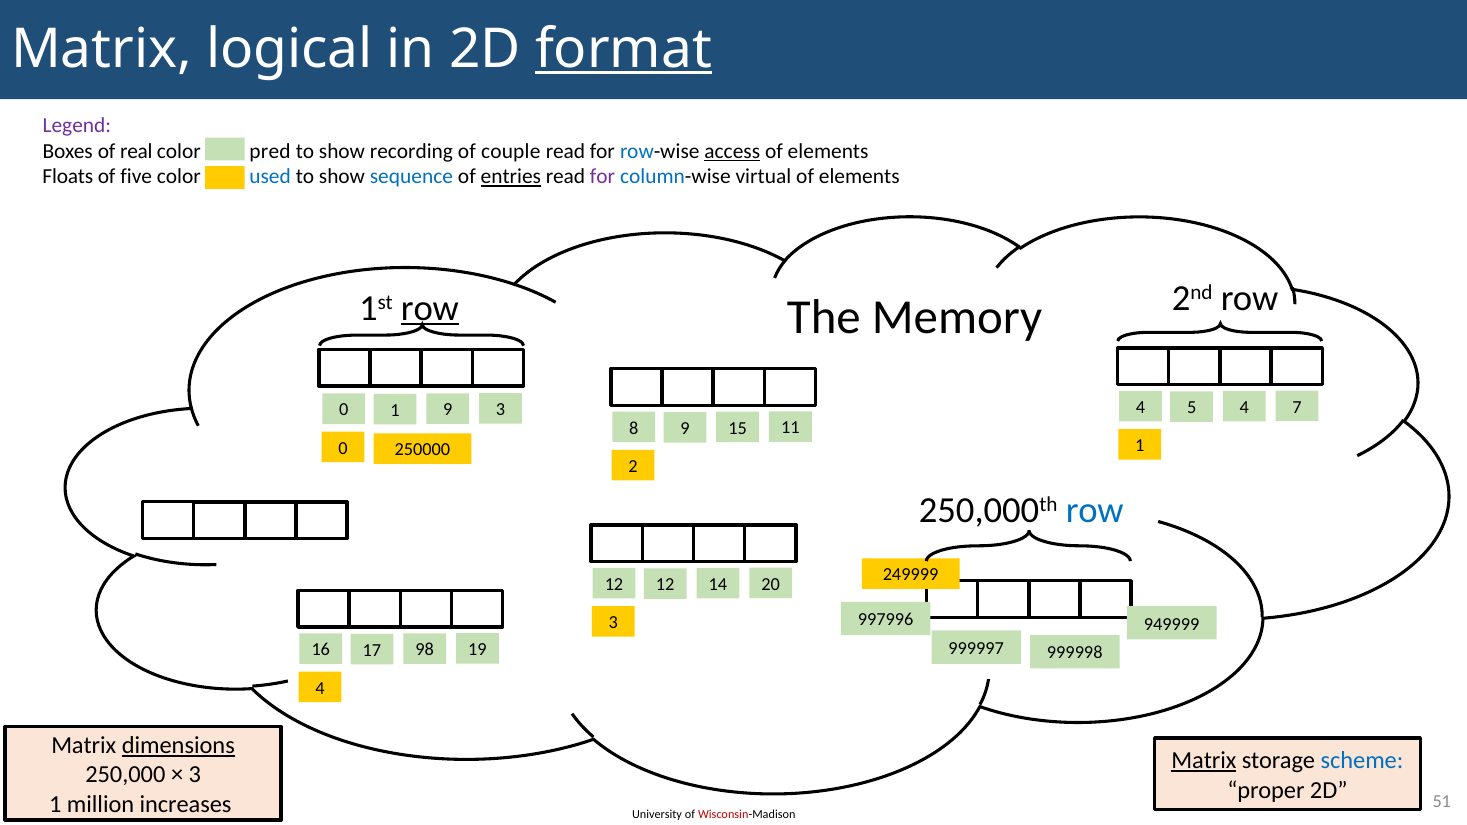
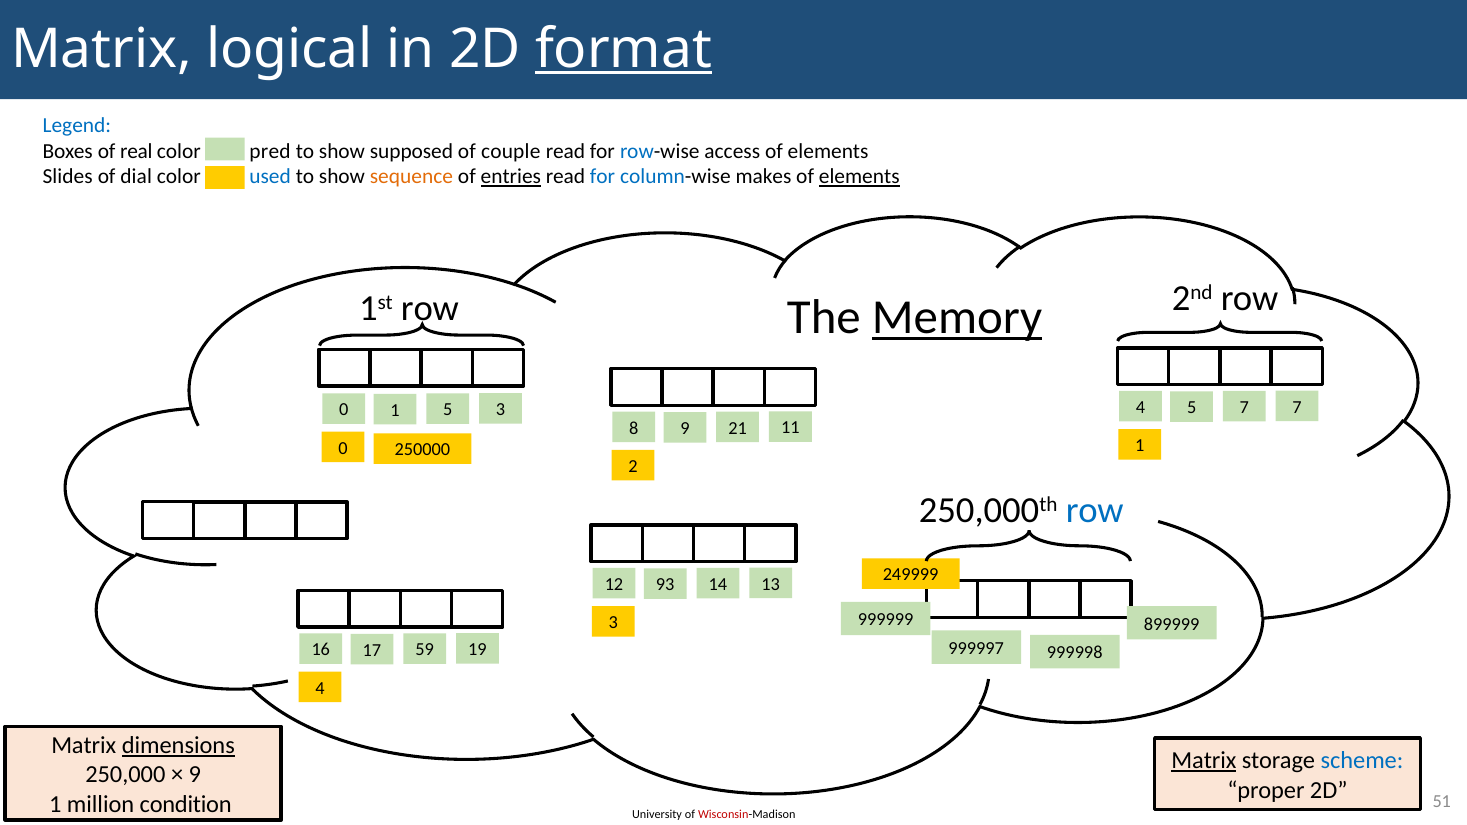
Legend colour: purple -> blue (77, 126)
recording: recording -> supposed (411, 151)
access underline: present -> none (732, 151)
Floats: Floats -> Slides (68, 177)
five: five -> dial (136, 177)
sequence colour: blue -> orange (411, 177)
for colour: purple -> blue (602, 177)
virtual: virtual -> makes (763, 177)
elements underline: none -> present (859, 177)
row underline: present -> none (430, 309)
Memory underline: none -> present (957, 318)
5 4: 4 -> 7 (1244, 407)
1 9: 9 -> 5 (448, 410)
15: 15 -> 21 (738, 428)
12 12: 12 -> 93 (665, 585)
20: 20 -> 13 (771, 584)
997996: 997996 -> 999999 (886, 620)
949999: 949999 -> 899999 (1172, 624)
98: 98 -> 59 (425, 650)
3: 3 -> 9 (195, 775)
increases: increases -> condition (186, 804)
